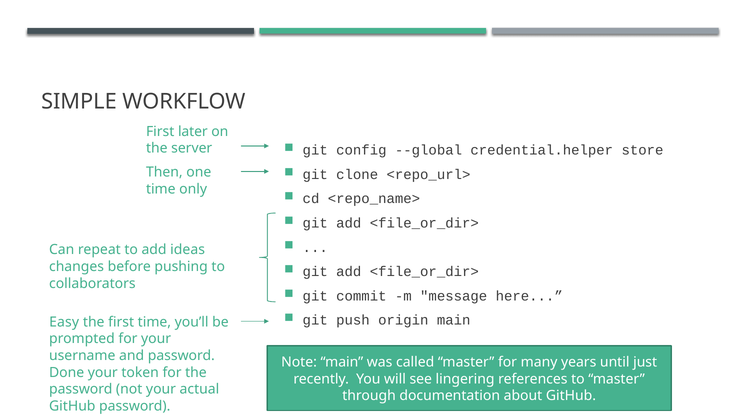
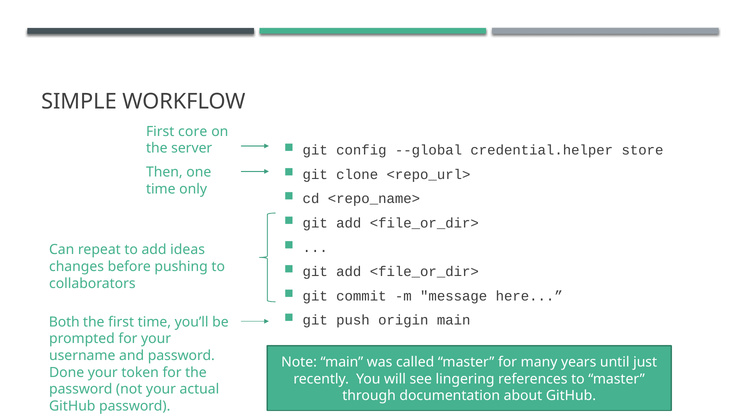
later: later -> core (193, 131)
Easy: Easy -> Both (64, 322)
